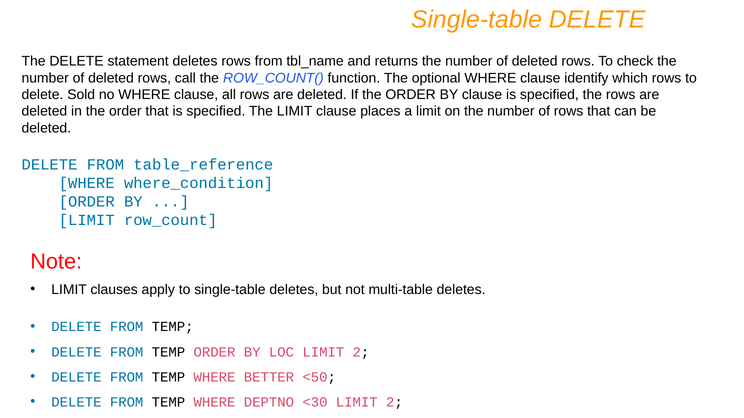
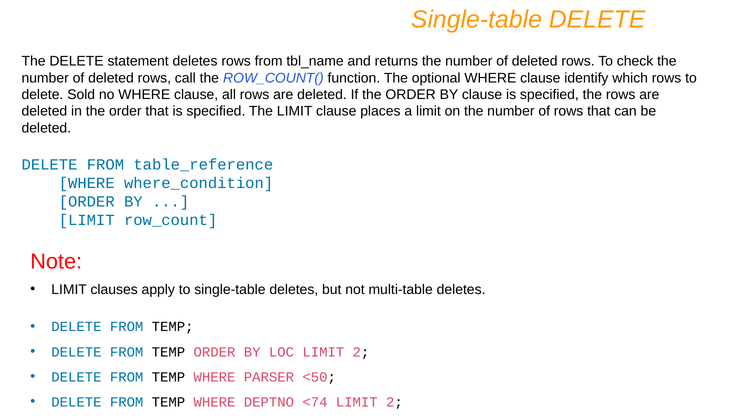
BETTER: BETTER -> PARSER (269, 377)
<30: <30 -> <74 (315, 403)
